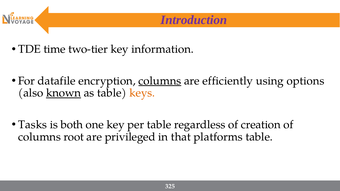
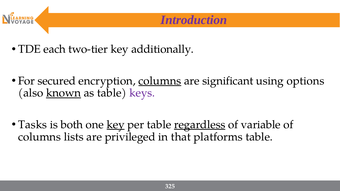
time: time -> each (55, 49)
information: information -> additionally (163, 49)
datafile: datafile -> secured (57, 81)
efficiently: efficiently -> significant (228, 81)
keys colour: orange -> purple (142, 93)
key underline: none -> present (116, 125)
regardless underline: none -> present (200, 125)
creation: creation -> variable (261, 125)
root: root -> lists (74, 137)
